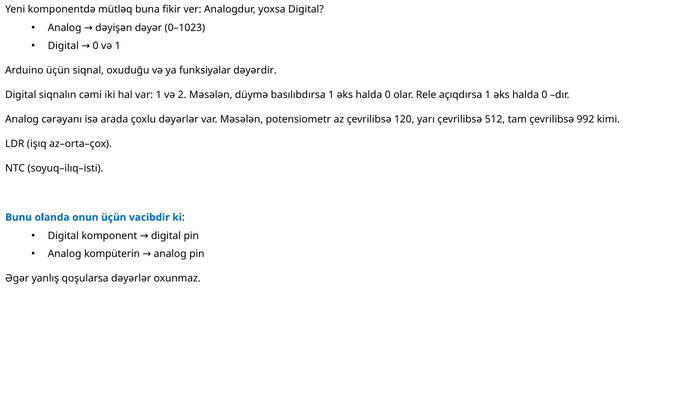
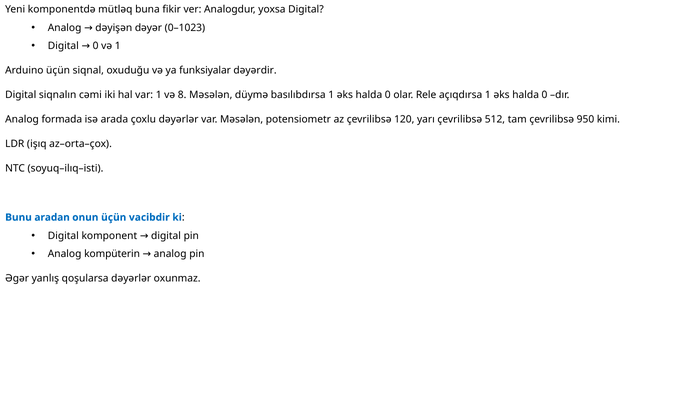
2: 2 -> 8 (182, 95)
cərəyanı: cərəyanı -> formada (62, 120)
992: 992 -> 950 (585, 120)
olanda: olanda -> aradan (52, 217)
